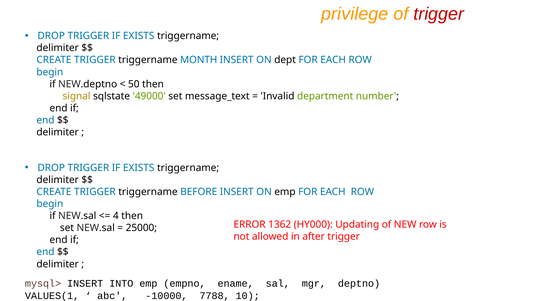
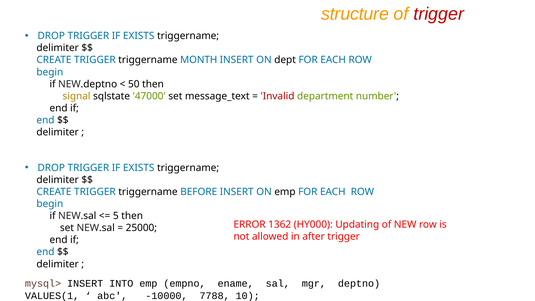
privilege: privilege -> structure (355, 14)
49000: 49000 -> 47000 (149, 96)
Invalid colour: black -> red (277, 96)
4: 4 -> 5 (116, 216)
